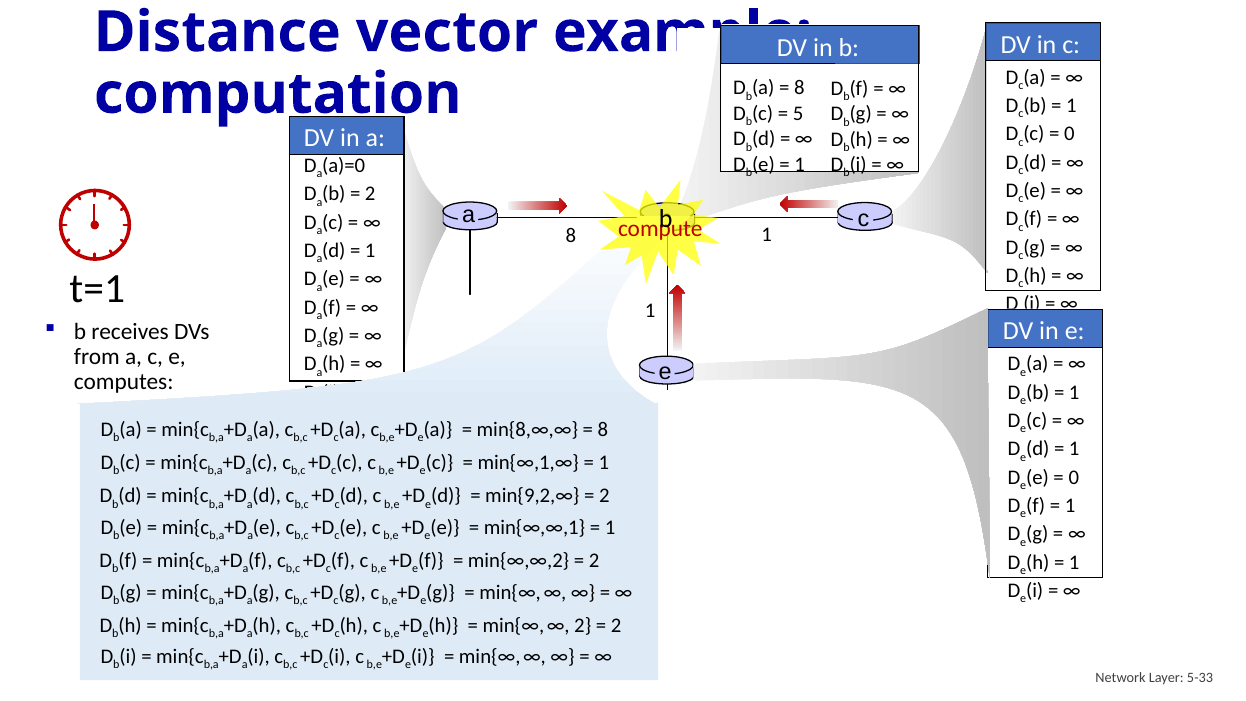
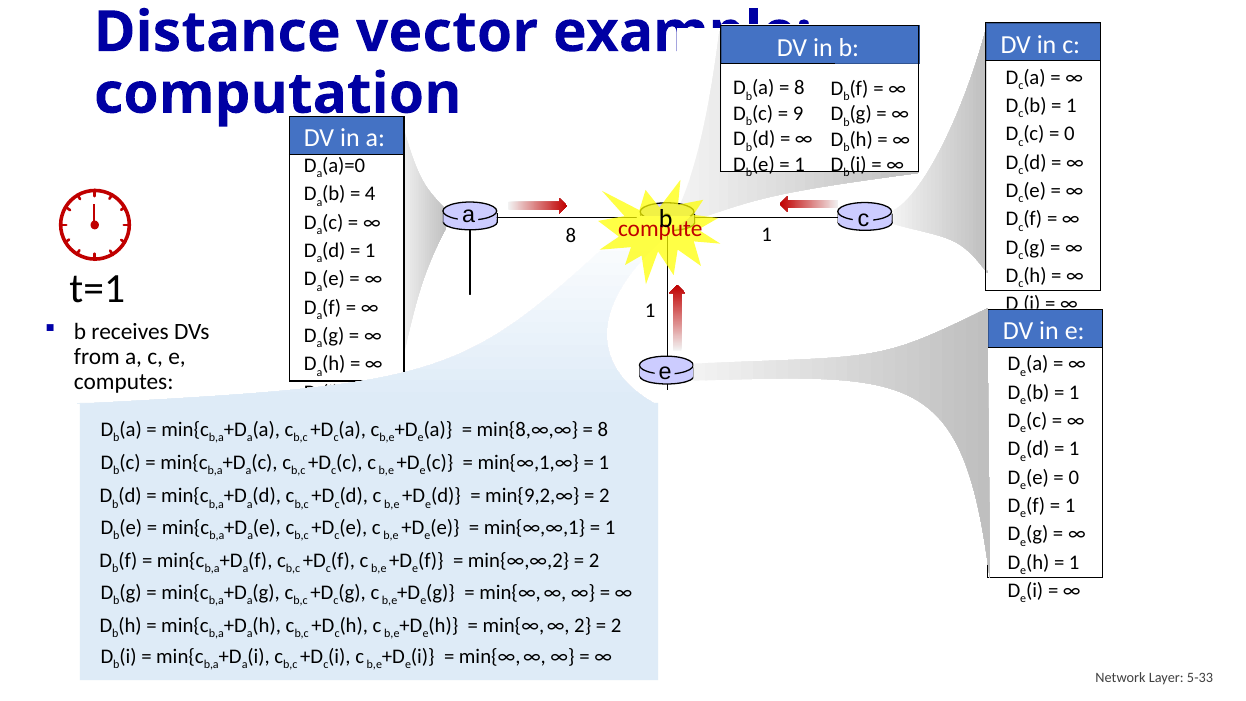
5: 5 -> 9 (798, 114)
2: 2 -> 4 (370, 194)
